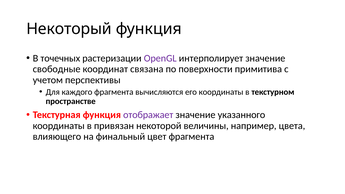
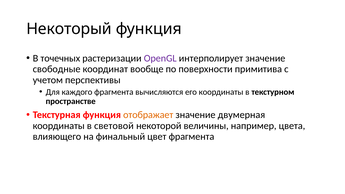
связана: связана -> вообще (147, 69)
отображает colour: purple -> orange (148, 115)
указанного: указанного -> двумерная (241, 115)
привязан: привязан -> световой (114, 126)
